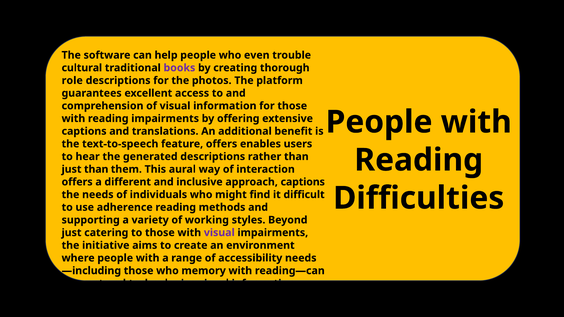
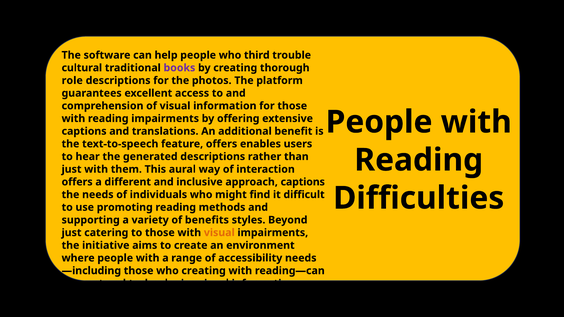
even: even -> third (257, 55)
just than: than -> with (96, 169)
adherence: adherence -> promoting (125, 207)
working: working -> benefits (207, 220)
visual colour: purple -> orange (219, 233)
who memory: memory -> creating (204, 271)
